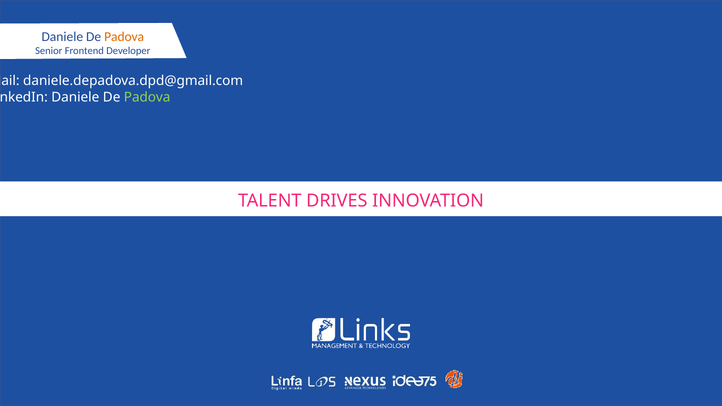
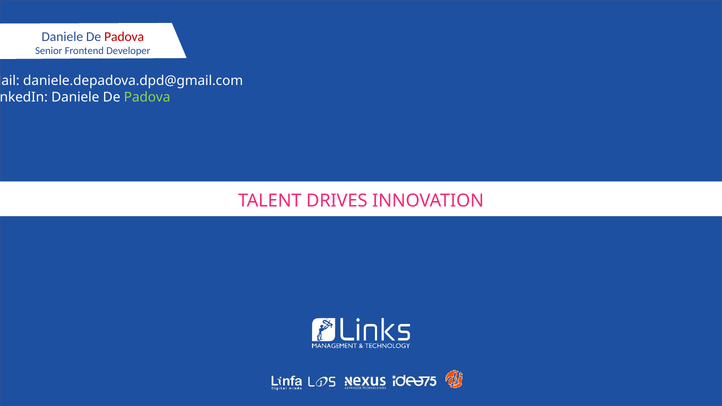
Padova colour: orange -> red (124, 37)
